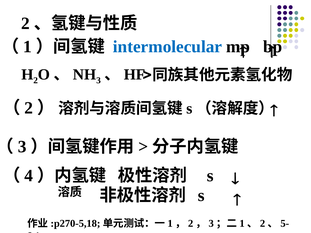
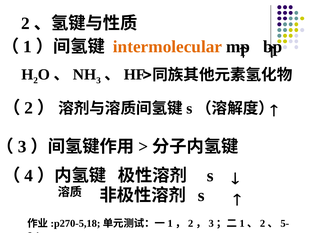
intermolecular colour: blue -> orange (168, 47)
